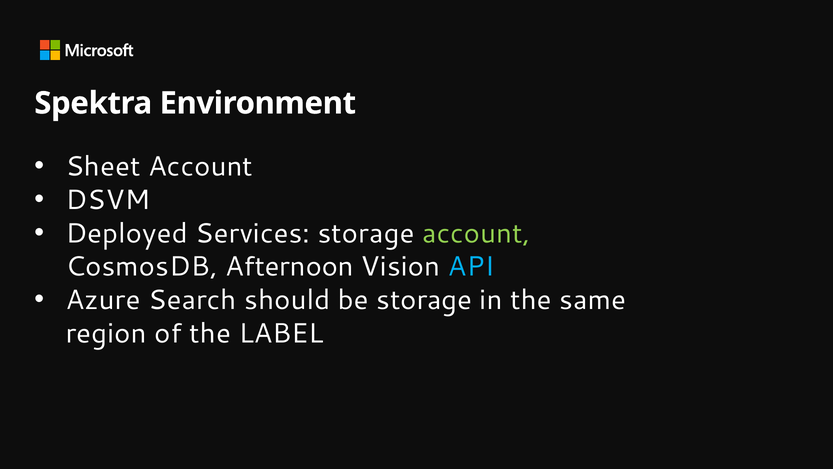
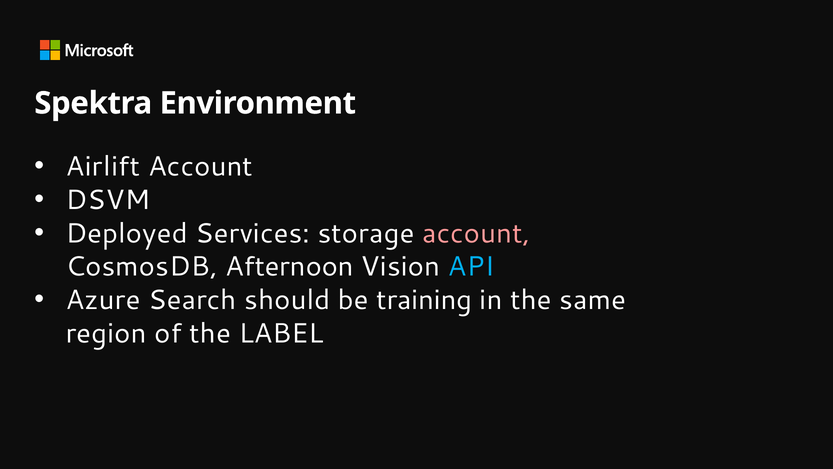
Sheet: Sheet -> Airlift (103, 167)
account colour: light green -> pink (476, 233)
be storage: storage -> training (424, 300)
